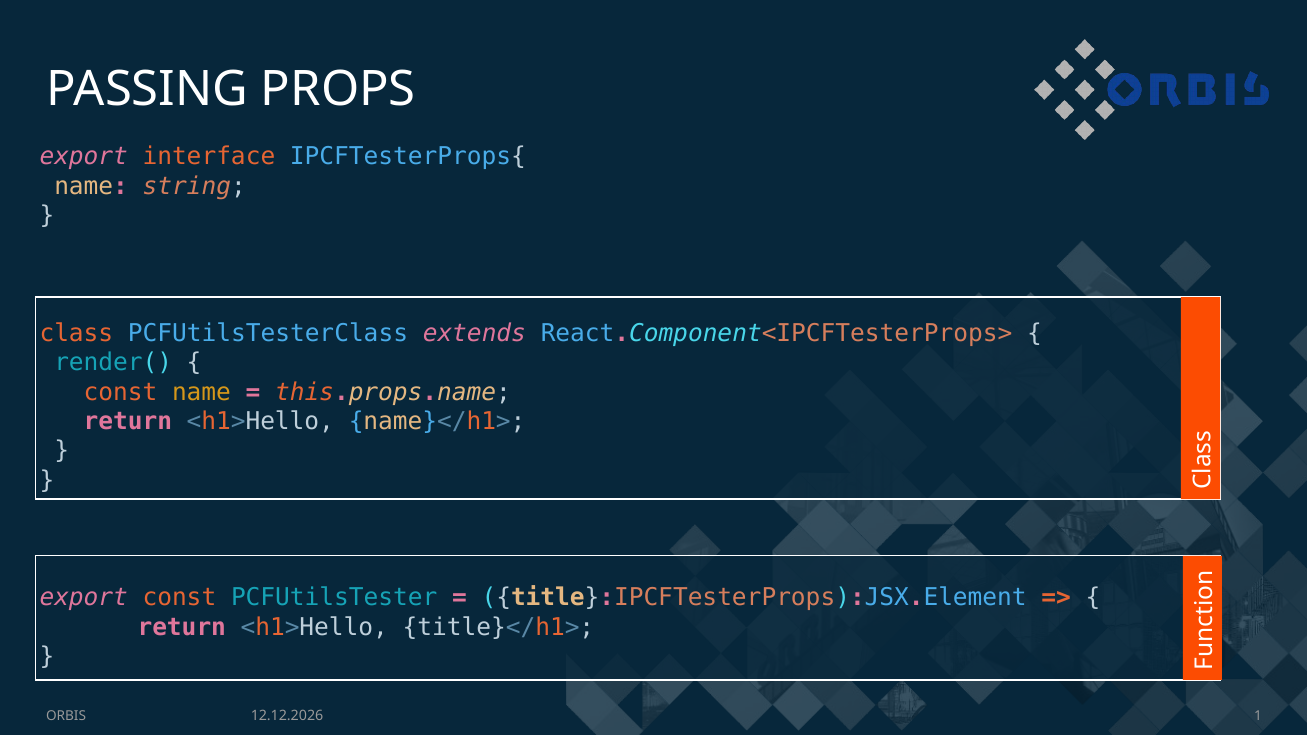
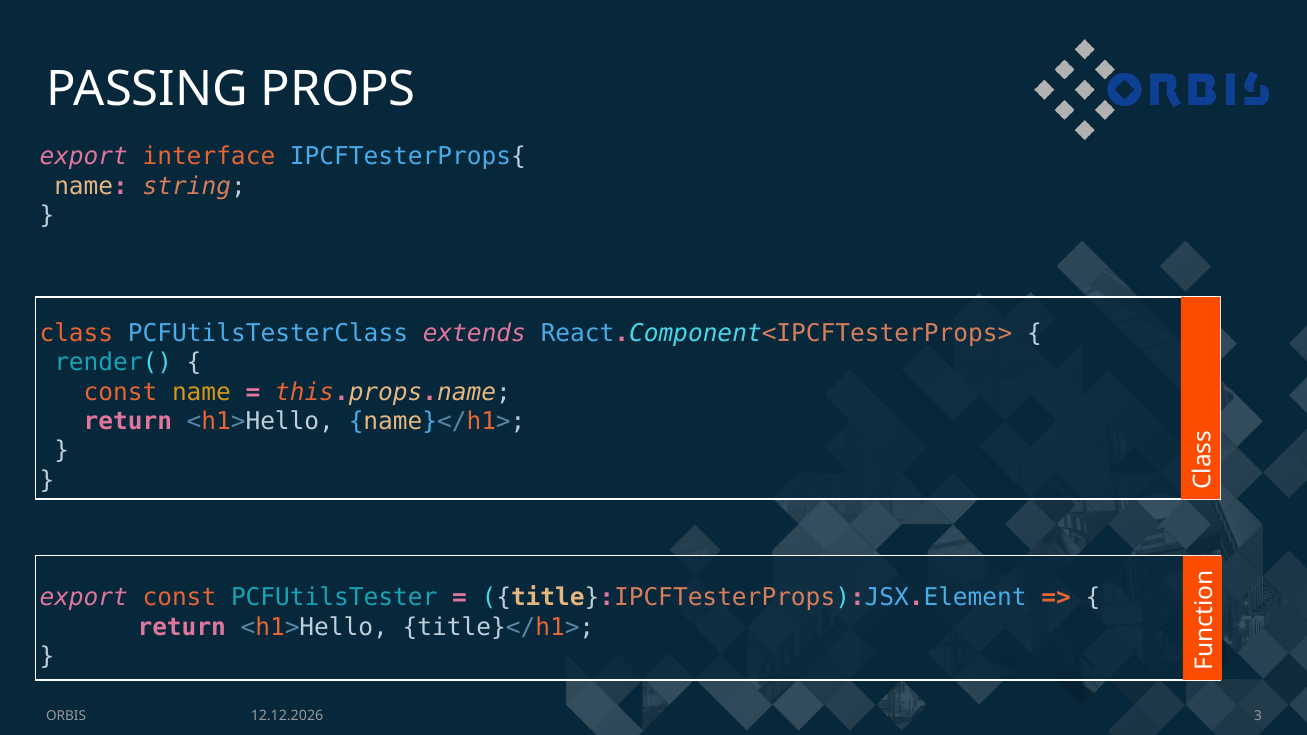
1: 1 -> 3 (1258, 716)
